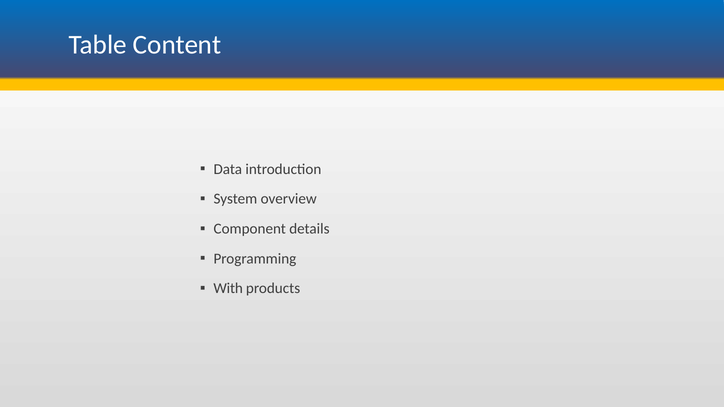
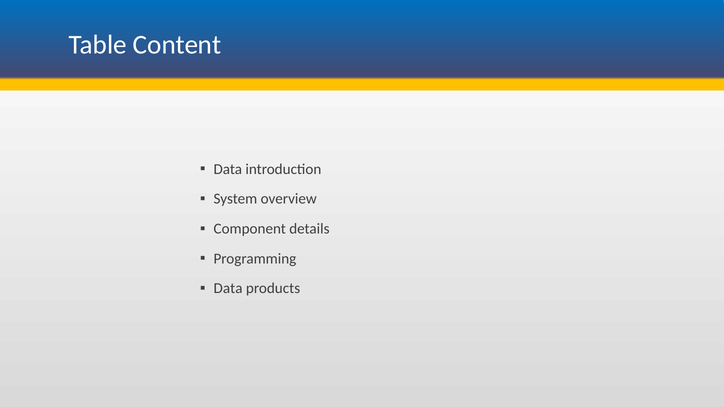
With: With -> Data (228, 289)
